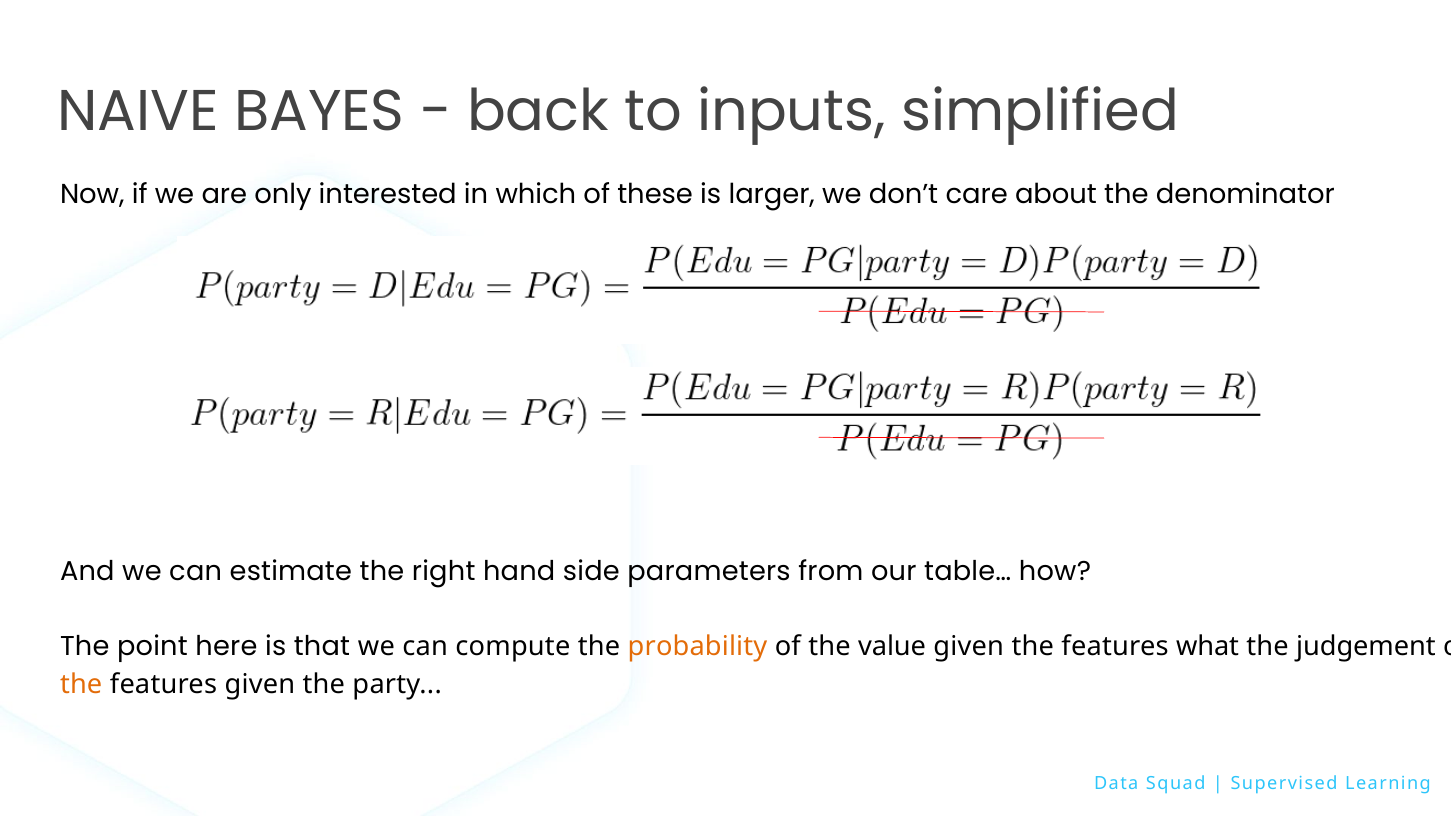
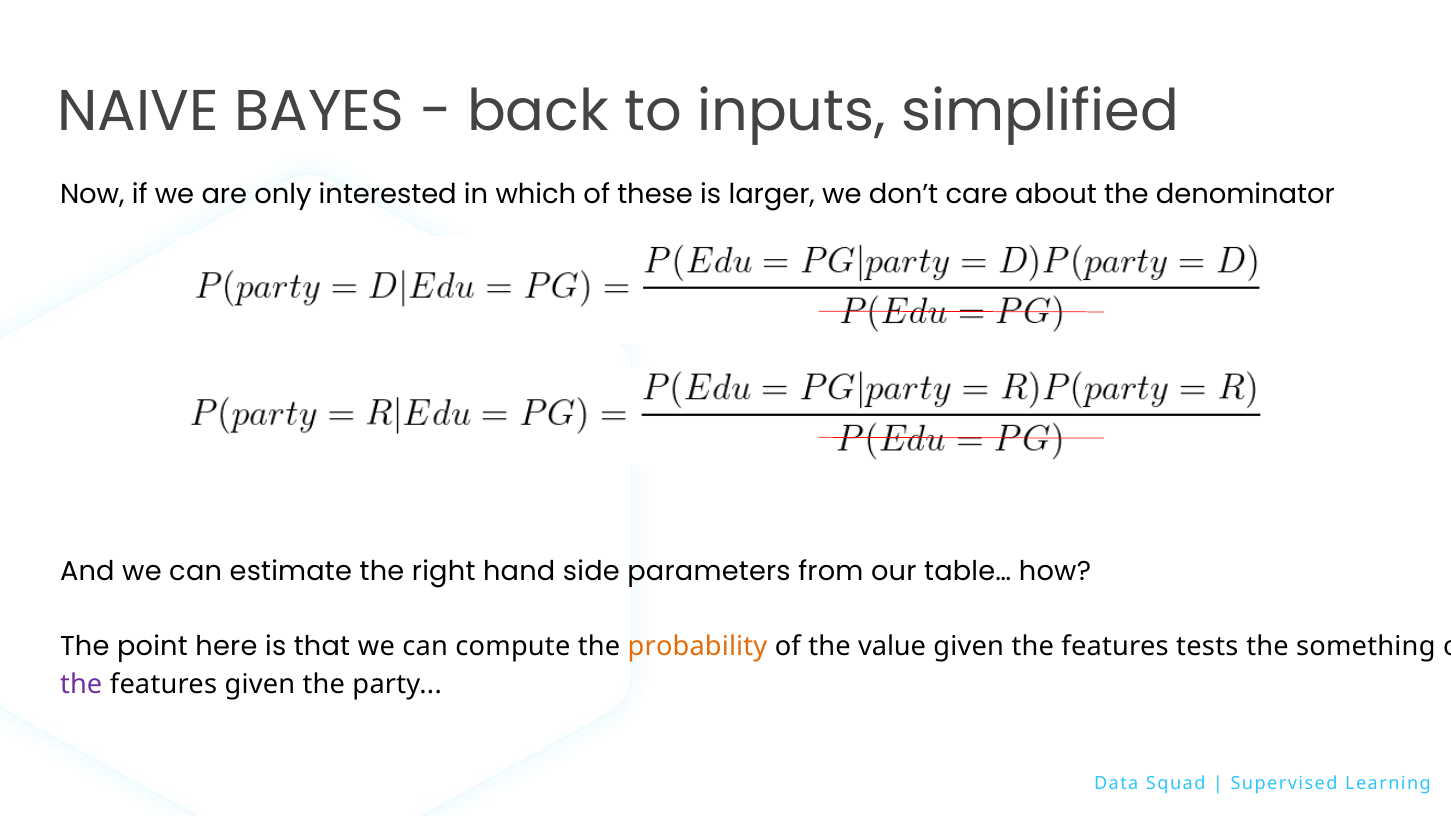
what: what -> tests (1207, 647)
judgement: judgement -> something (1366, 647)
the colour: orange -> purple (81, 684)
